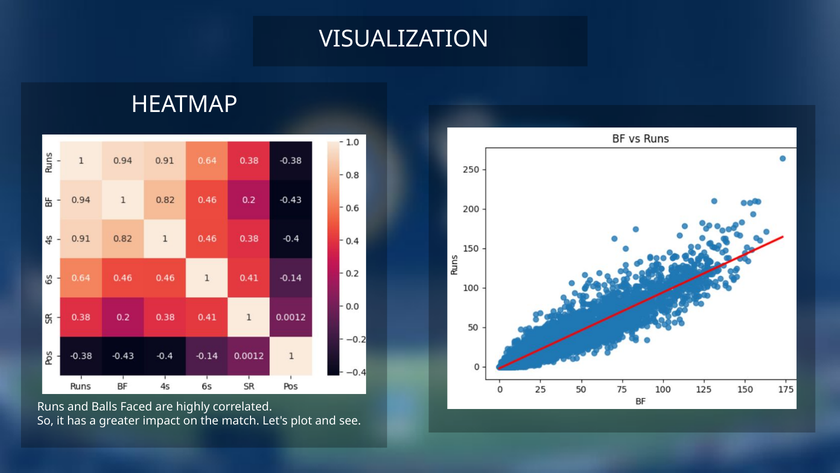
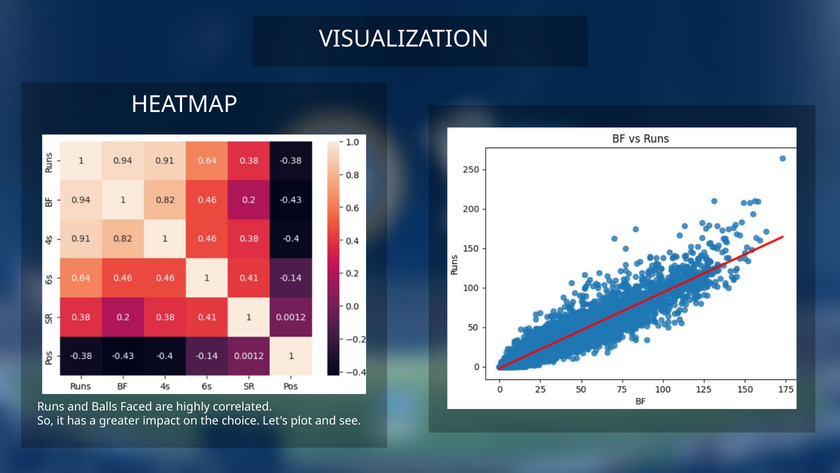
match: match -> choice (241, 421)
